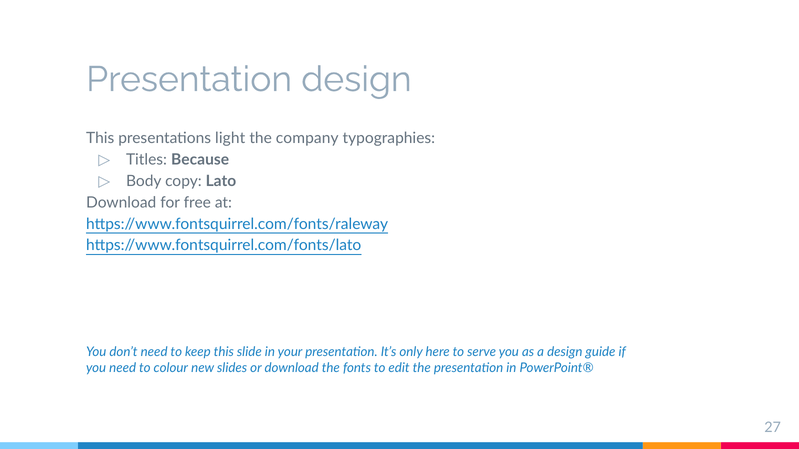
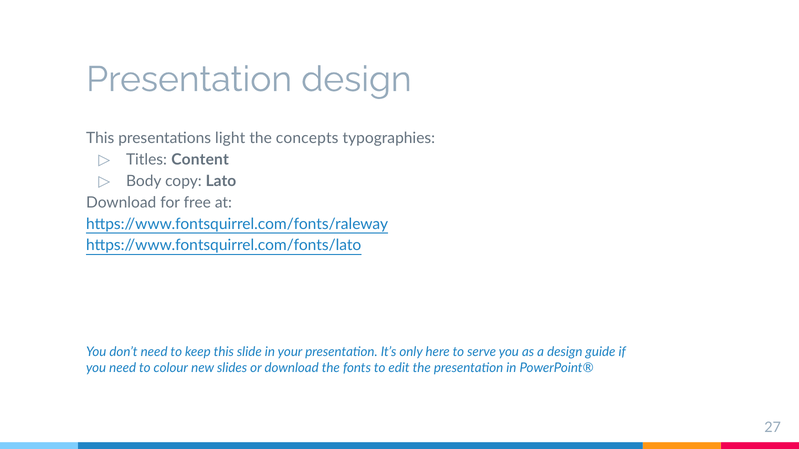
company: company -> concepts (307, 138)
Because: Because -> Content (200, 160)
